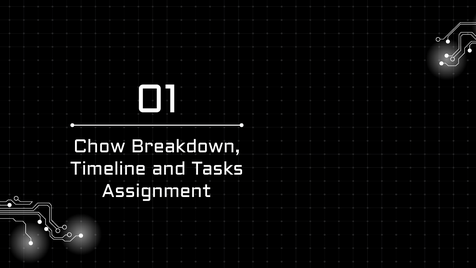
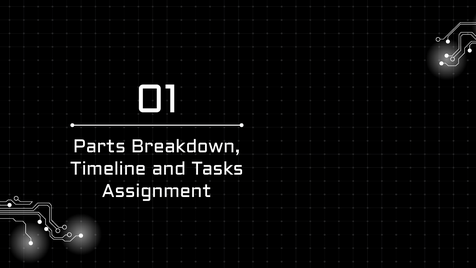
Chow: Chow -> Parts (100, 146)
